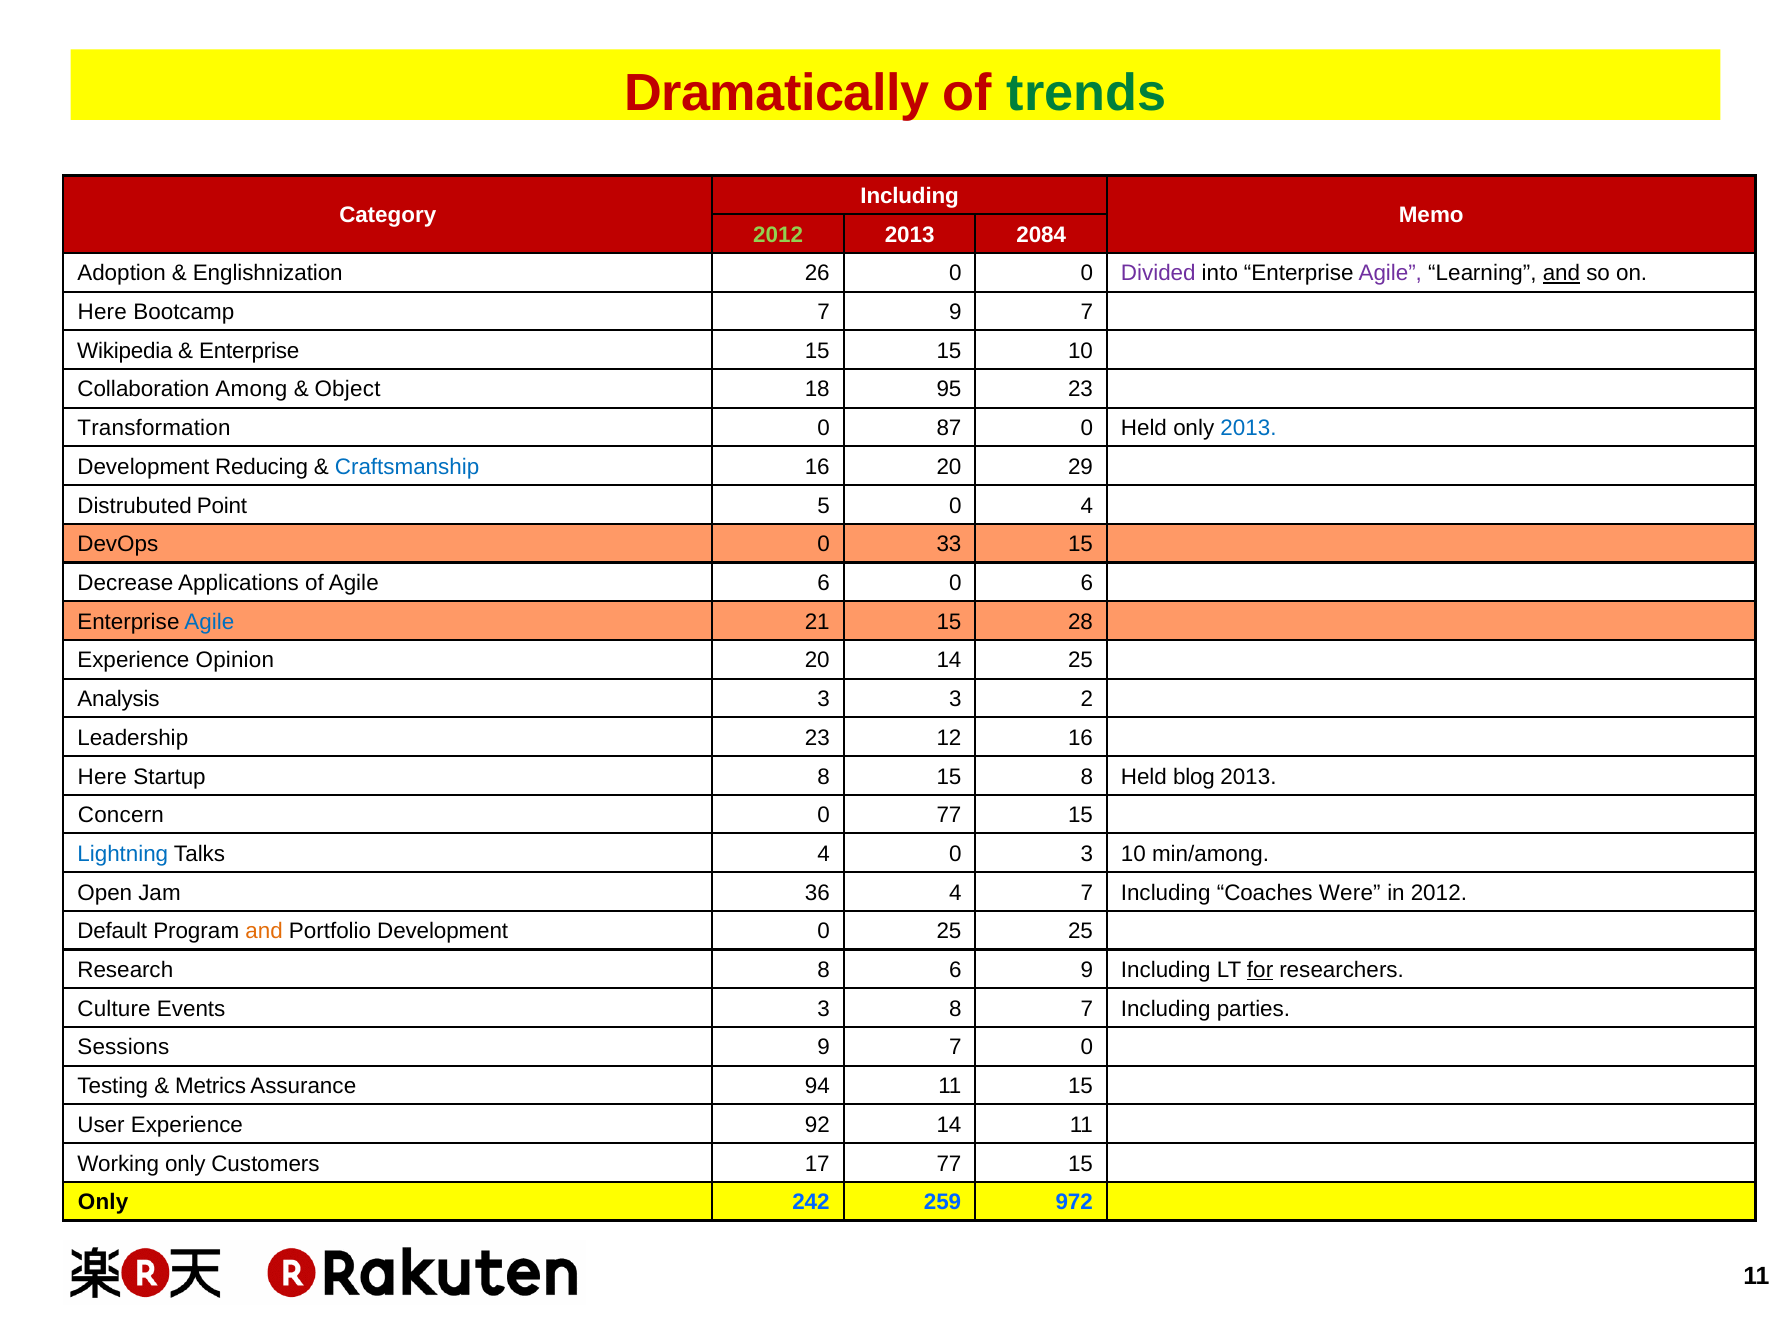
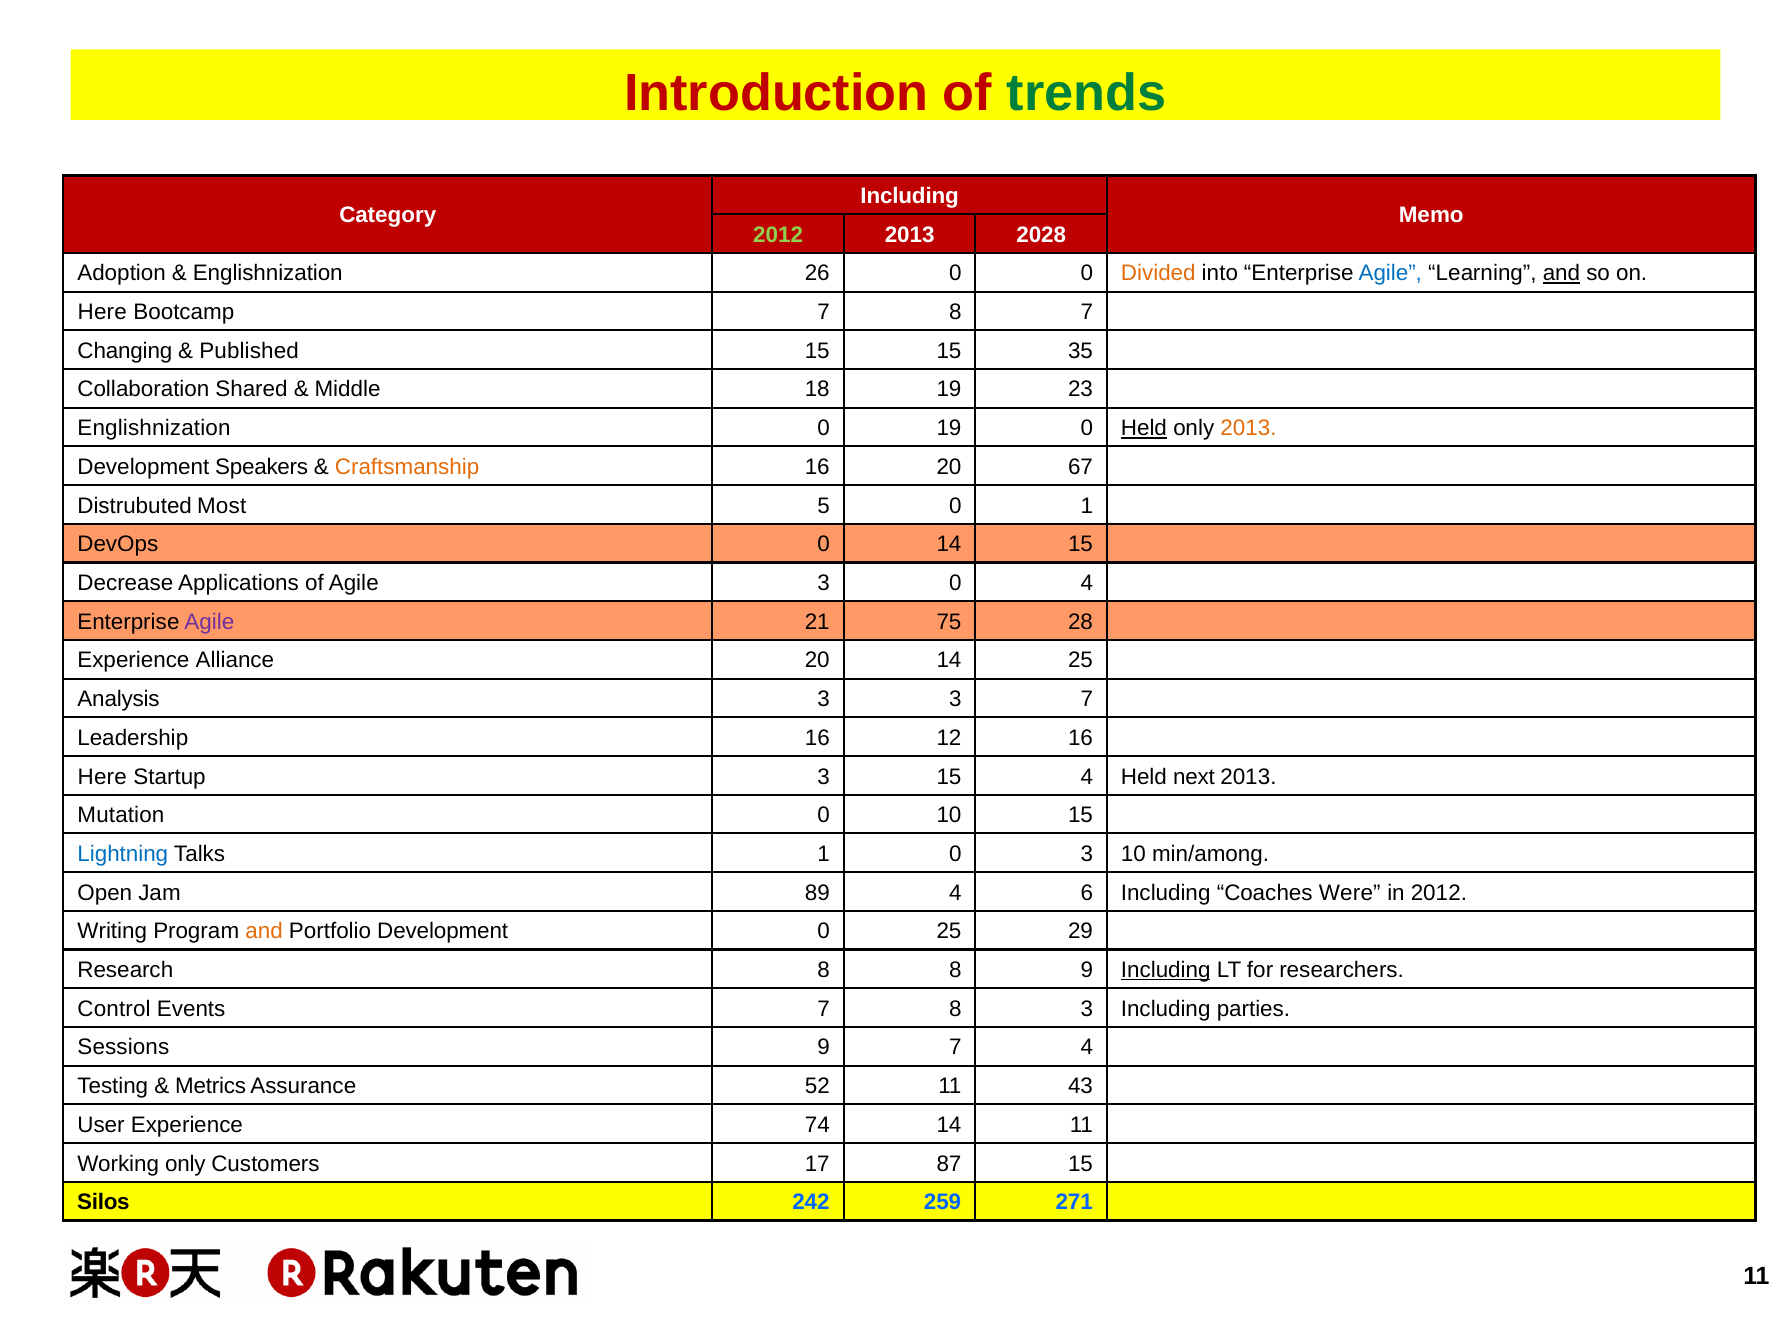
Dramatically: Dramatically -> Introduction (776, 93)
2084: 2084 -> 2028 (1041, 235)
Divided colour: purple -> orange (1158, 274)
Agile colour: purple -> blue (1390, 274)
Bootcamp 7 9: 9 -> 8 (955, 312)
Wikipedia: Wikipedia -> Changing (125, 351)
Enterprise: Enterprise -> Published (249, 351)
15 10: 10 -> 35 (1081, 351)
Among: Among -> Shared (252, 390)
Object: Object -> Middle (348, 390)
18 95: 95 -> 19 (949, 390)
Transformation: Transformation -> Englishnization (154, 428)
0 87: 87 -> 19 (949, 428)
Held underline: none -> present (1144, 428)
2013 colour: blue -> orange (1248, 428)
Reducing: Reducing -> Speakers (262, 467)
Craftsmanship colour: blue -> orange (407, 467)
29: 29 -> 67 (1081, 467)
Point: Point -> Most (222, 506)
0 4: 4 -> 1 (1087, 506)
0 33: 33 -> 14 (949, 544)
Agile 6: 6 -> 3 (824, 583)
0 6: 6 -> 4 (1087, 583)
Agile colour: blue -> purple (209, 622)
21 15: 15 -> 75 (949, 622)
Opinion: Opinion -> Alliance (235, 661)
3 2: 2 -> 7 (1087, 699)
Leadership 23: 23 -> 16 (817, 738)
Startup 8: 8 -> 3 (824, 777)
15 8: 8 -> 4 (1087, 777)
blog: blog -> next (1194, 777)
Concern: Concern -> Mutation (121, 815)
0 77: 77 -> 10 (949, 815)
Talks 4: 4 -> 1 (824, 854)
36: 36 -> 89 (817, 893)
4 7: 7 -> 6 (1087, 893)
Default: Default -> Writing (112, 932)
25 25: 25 -> 29 (1081, 932)
8 6: 6 -> 8 (955, 970)
Including underline: none -> present (1166, 970)
for underline: present -> none (1260, 970)
Culture: Culture -> Control (114, 1009)
Events 3: 3 -> 7 (824, 1009)
8 7: 7 -> 3 (1087, 1009)
7 0: 0 -> 4 (1087, 1048)
94: 94 -> 52 (817, 1086)
11 15: 15 -> 43 (1081, 1086)
92: 92 -> 74 (817, 1125)
17 77: 77 -> 87 (949, 1164)
Only: Only -> Silos (103, 1203)
972: 972 -> 271 (1074, 1203)
